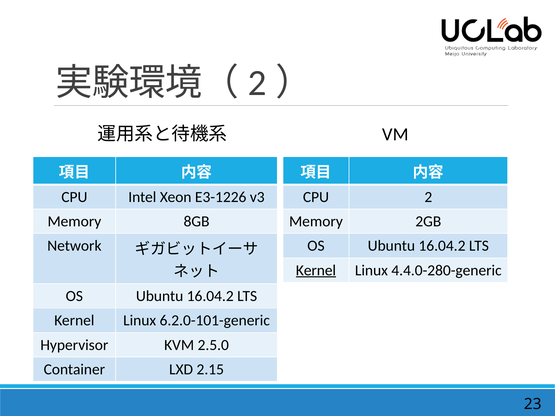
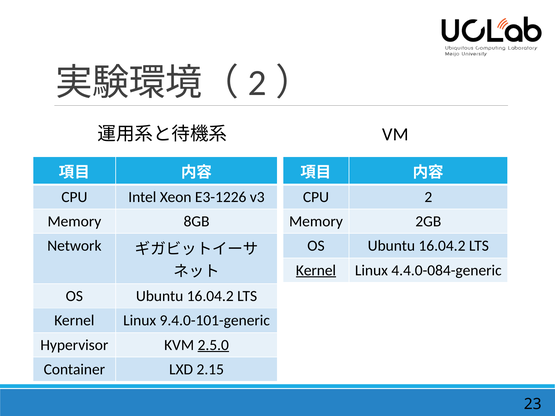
4.4.0-280-generic: 4.4.0-280-generic -> 4.4.0-084-generic (446, 270)
6.2.0-101-generic: 6.2.0-101-generic -> 9.4.0-101-generic (215, 321)
2.5.0 underline: none -> present (213, 345)
